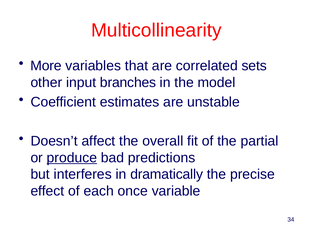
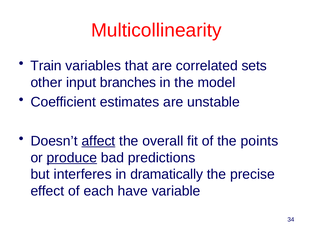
More: More -> Train (46, 66)
affect underline: none -> present (98, 141)
partial: partial -> points (259, 141)
once: once -> have (133, 191)
